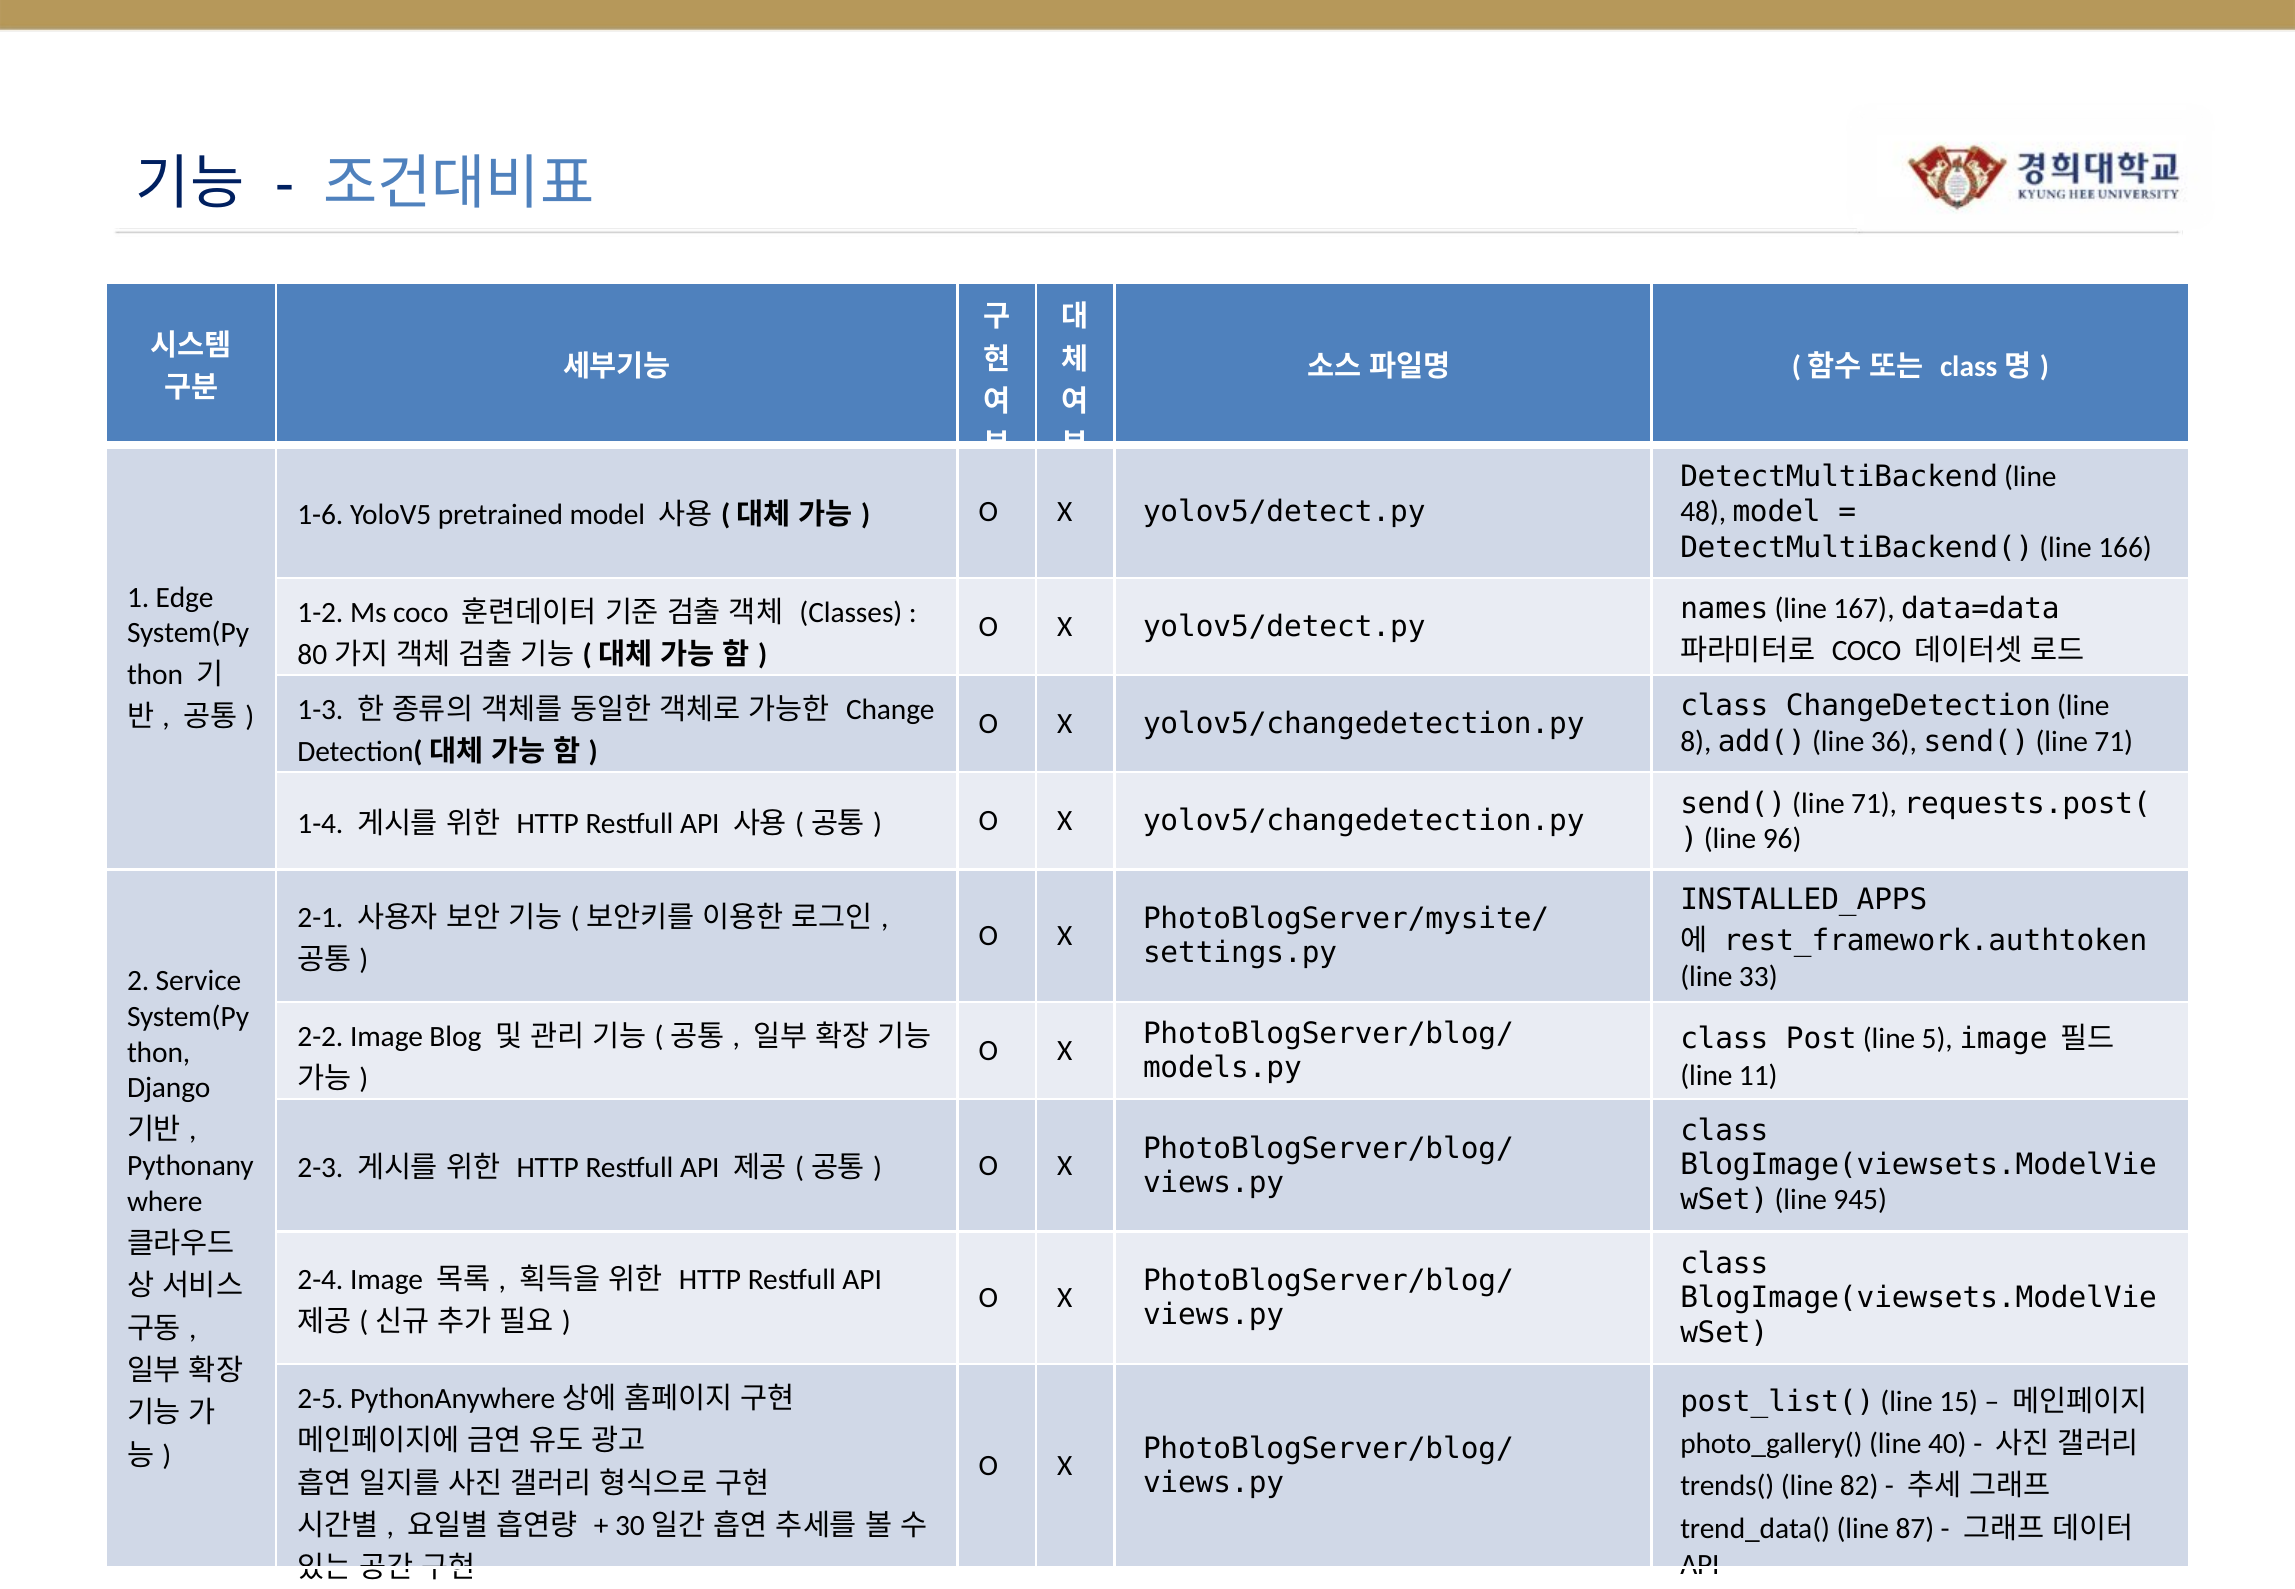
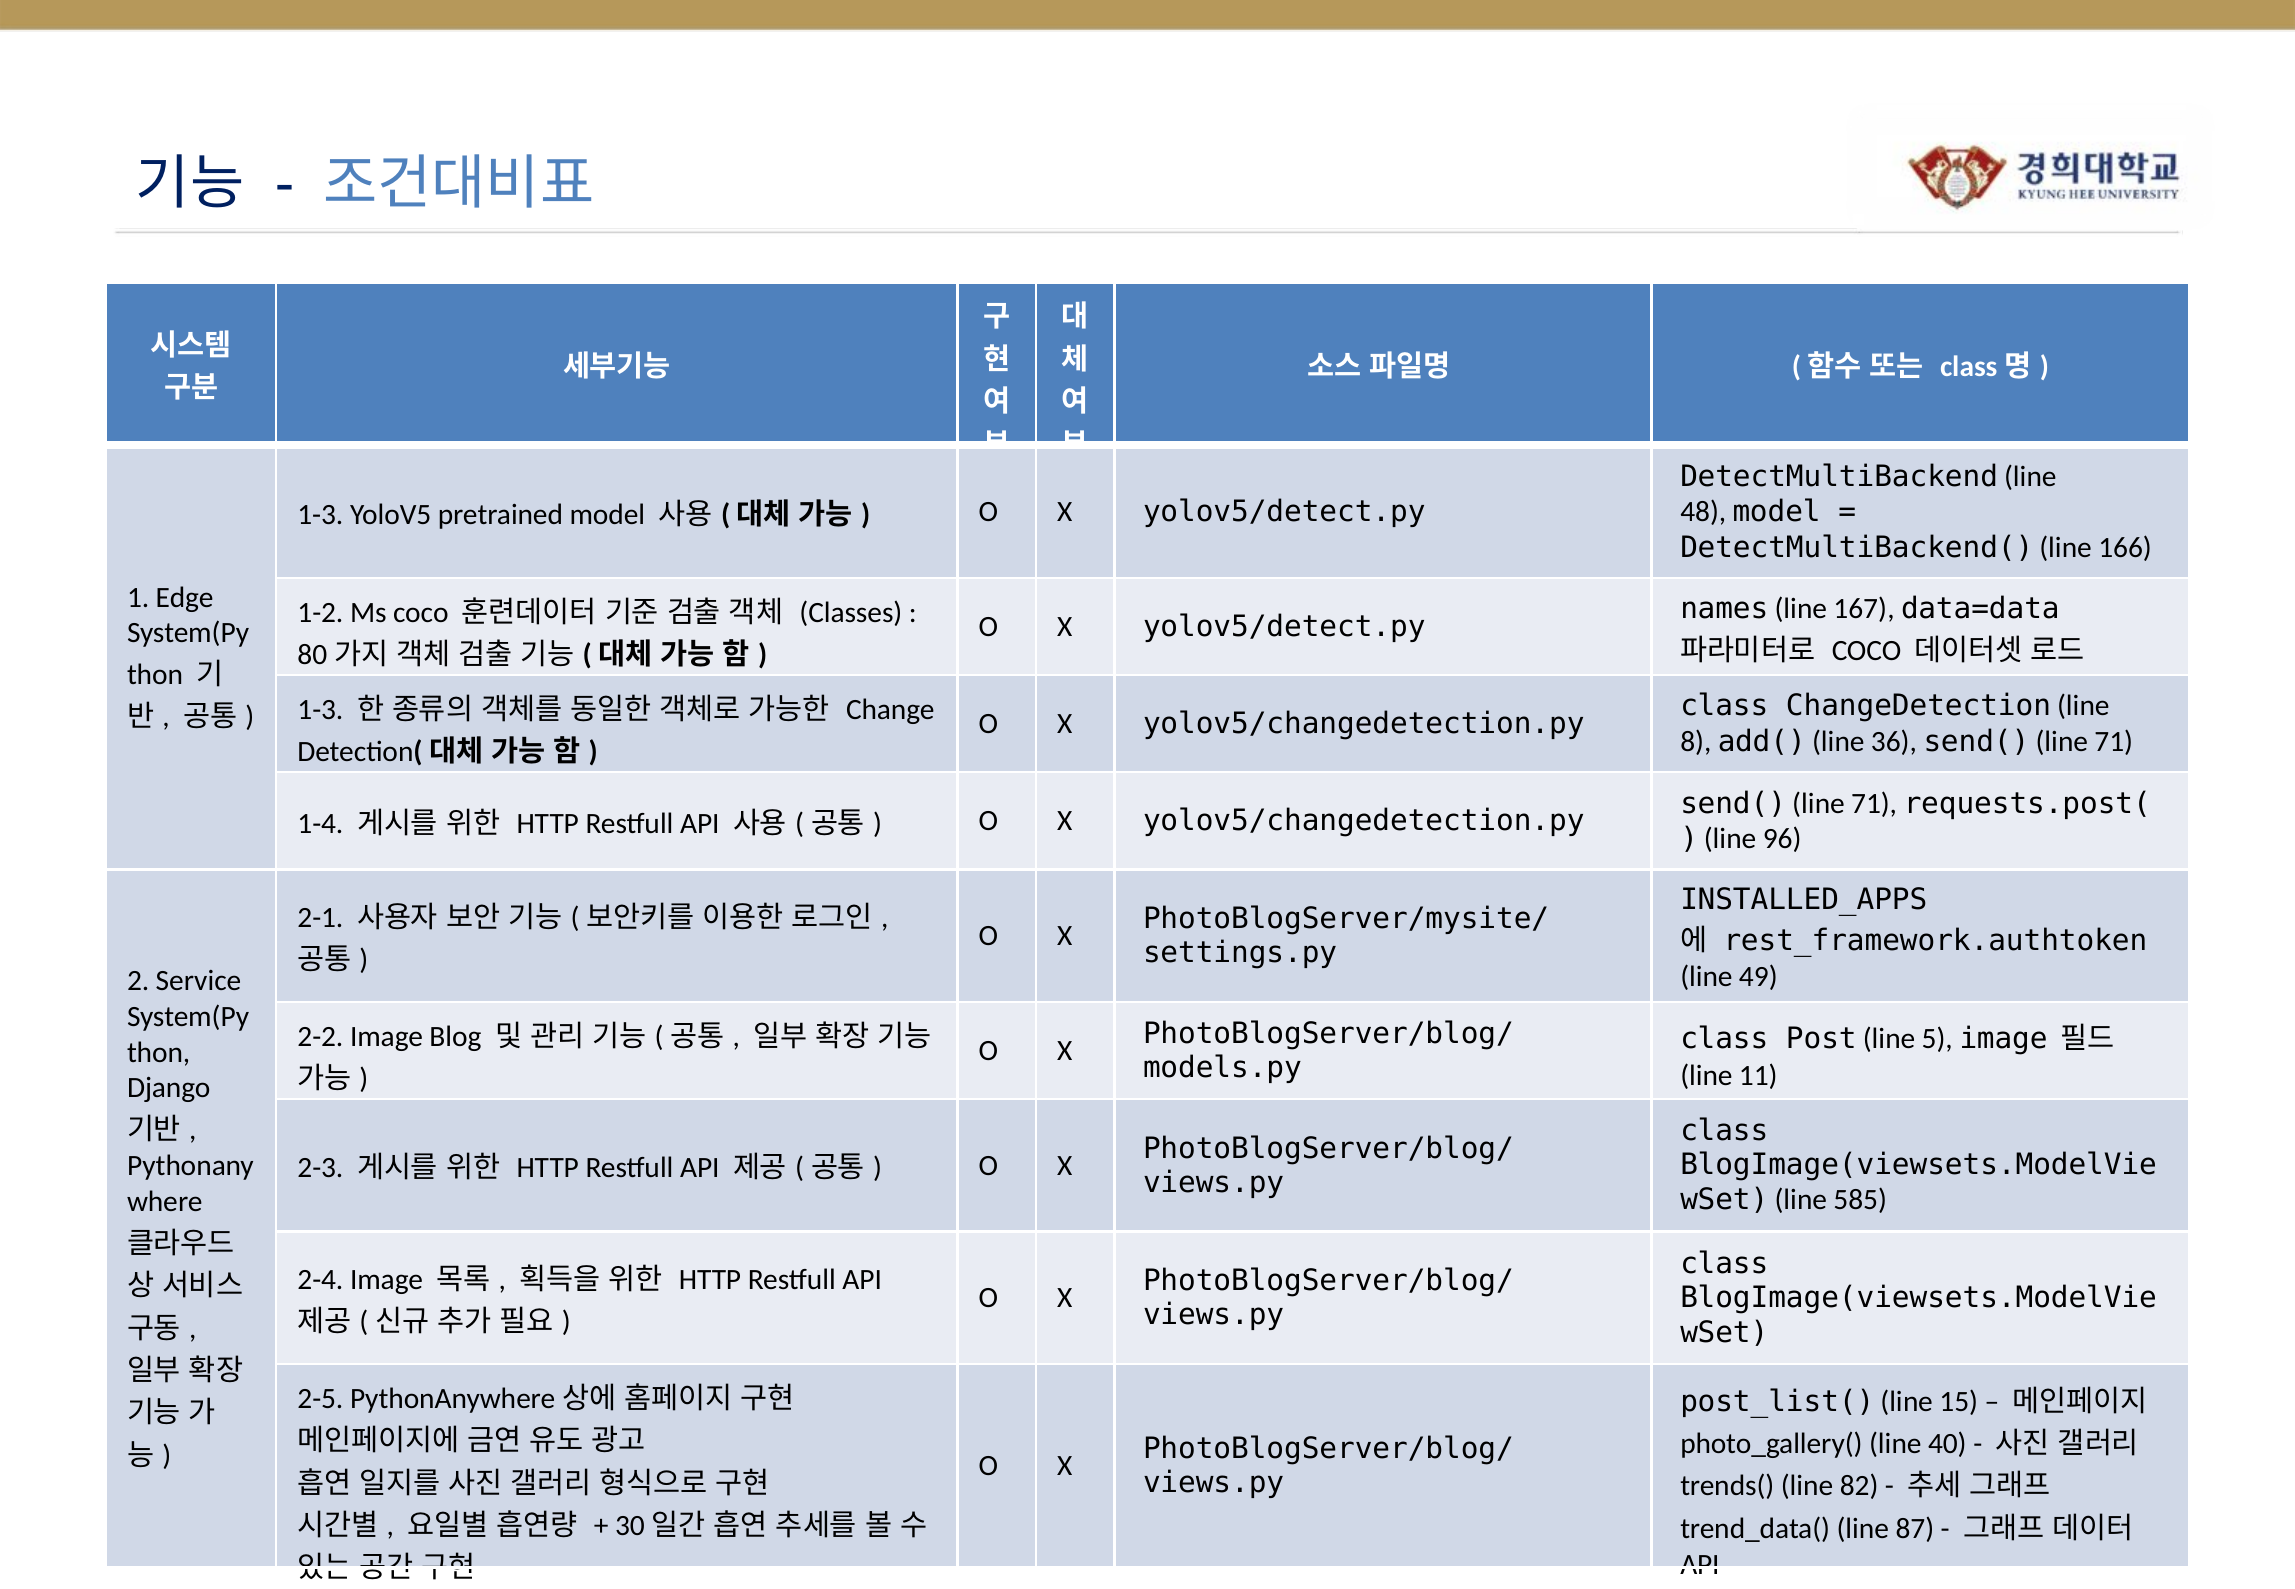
1-6: 1-6 -> 1-3 (320, 514)
33: 33 -> 49 (1758, 977)
945: 945 -> 585 (1860, 1200)
